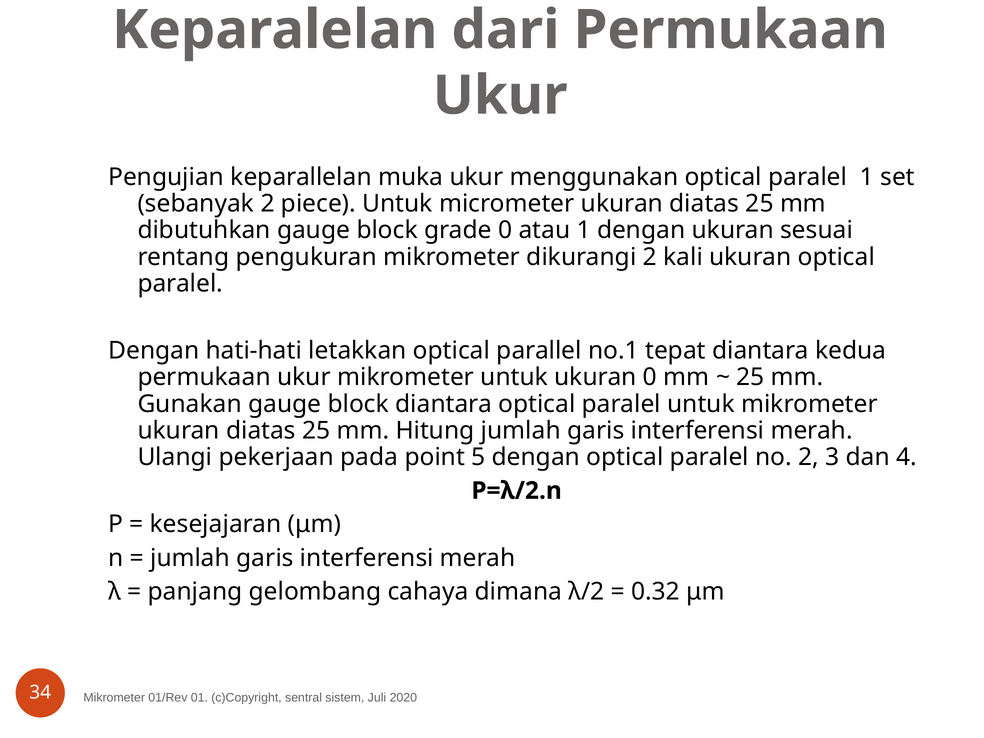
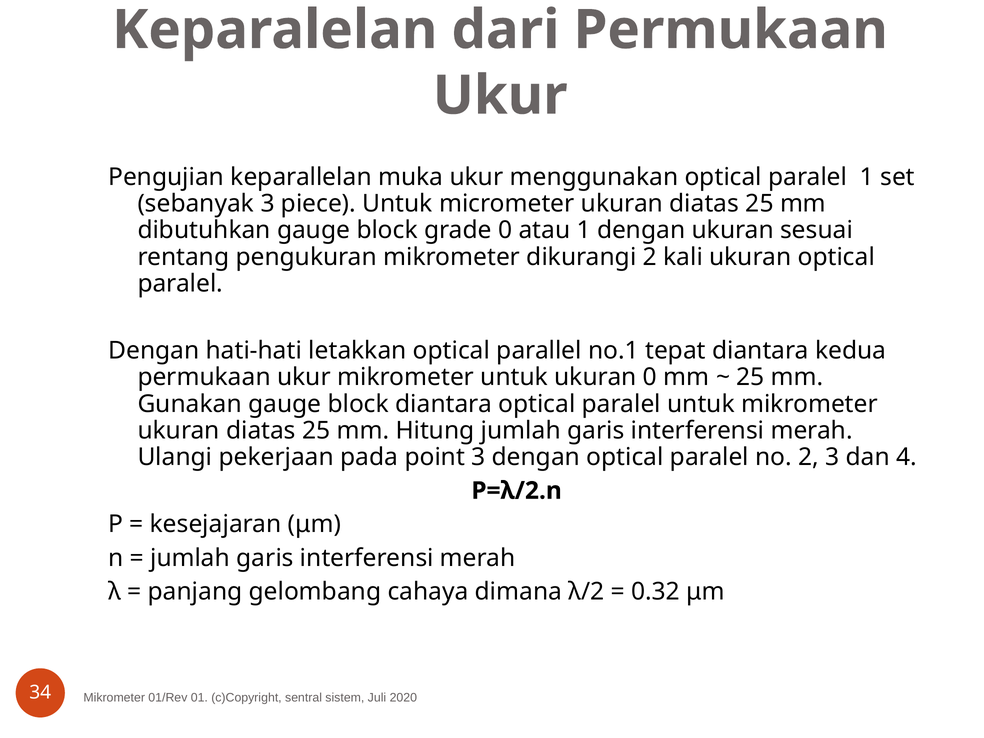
sebanyak 2: 2 -> 3 (268, 204)
point 5: 5 -> 3 (478, 457)
